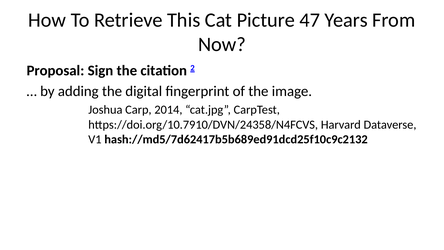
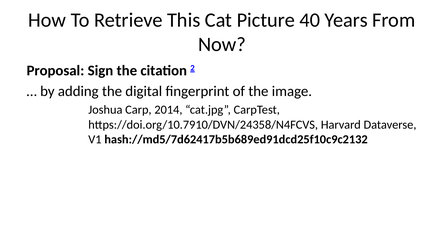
47: 47 -> 40 (310, 20)
